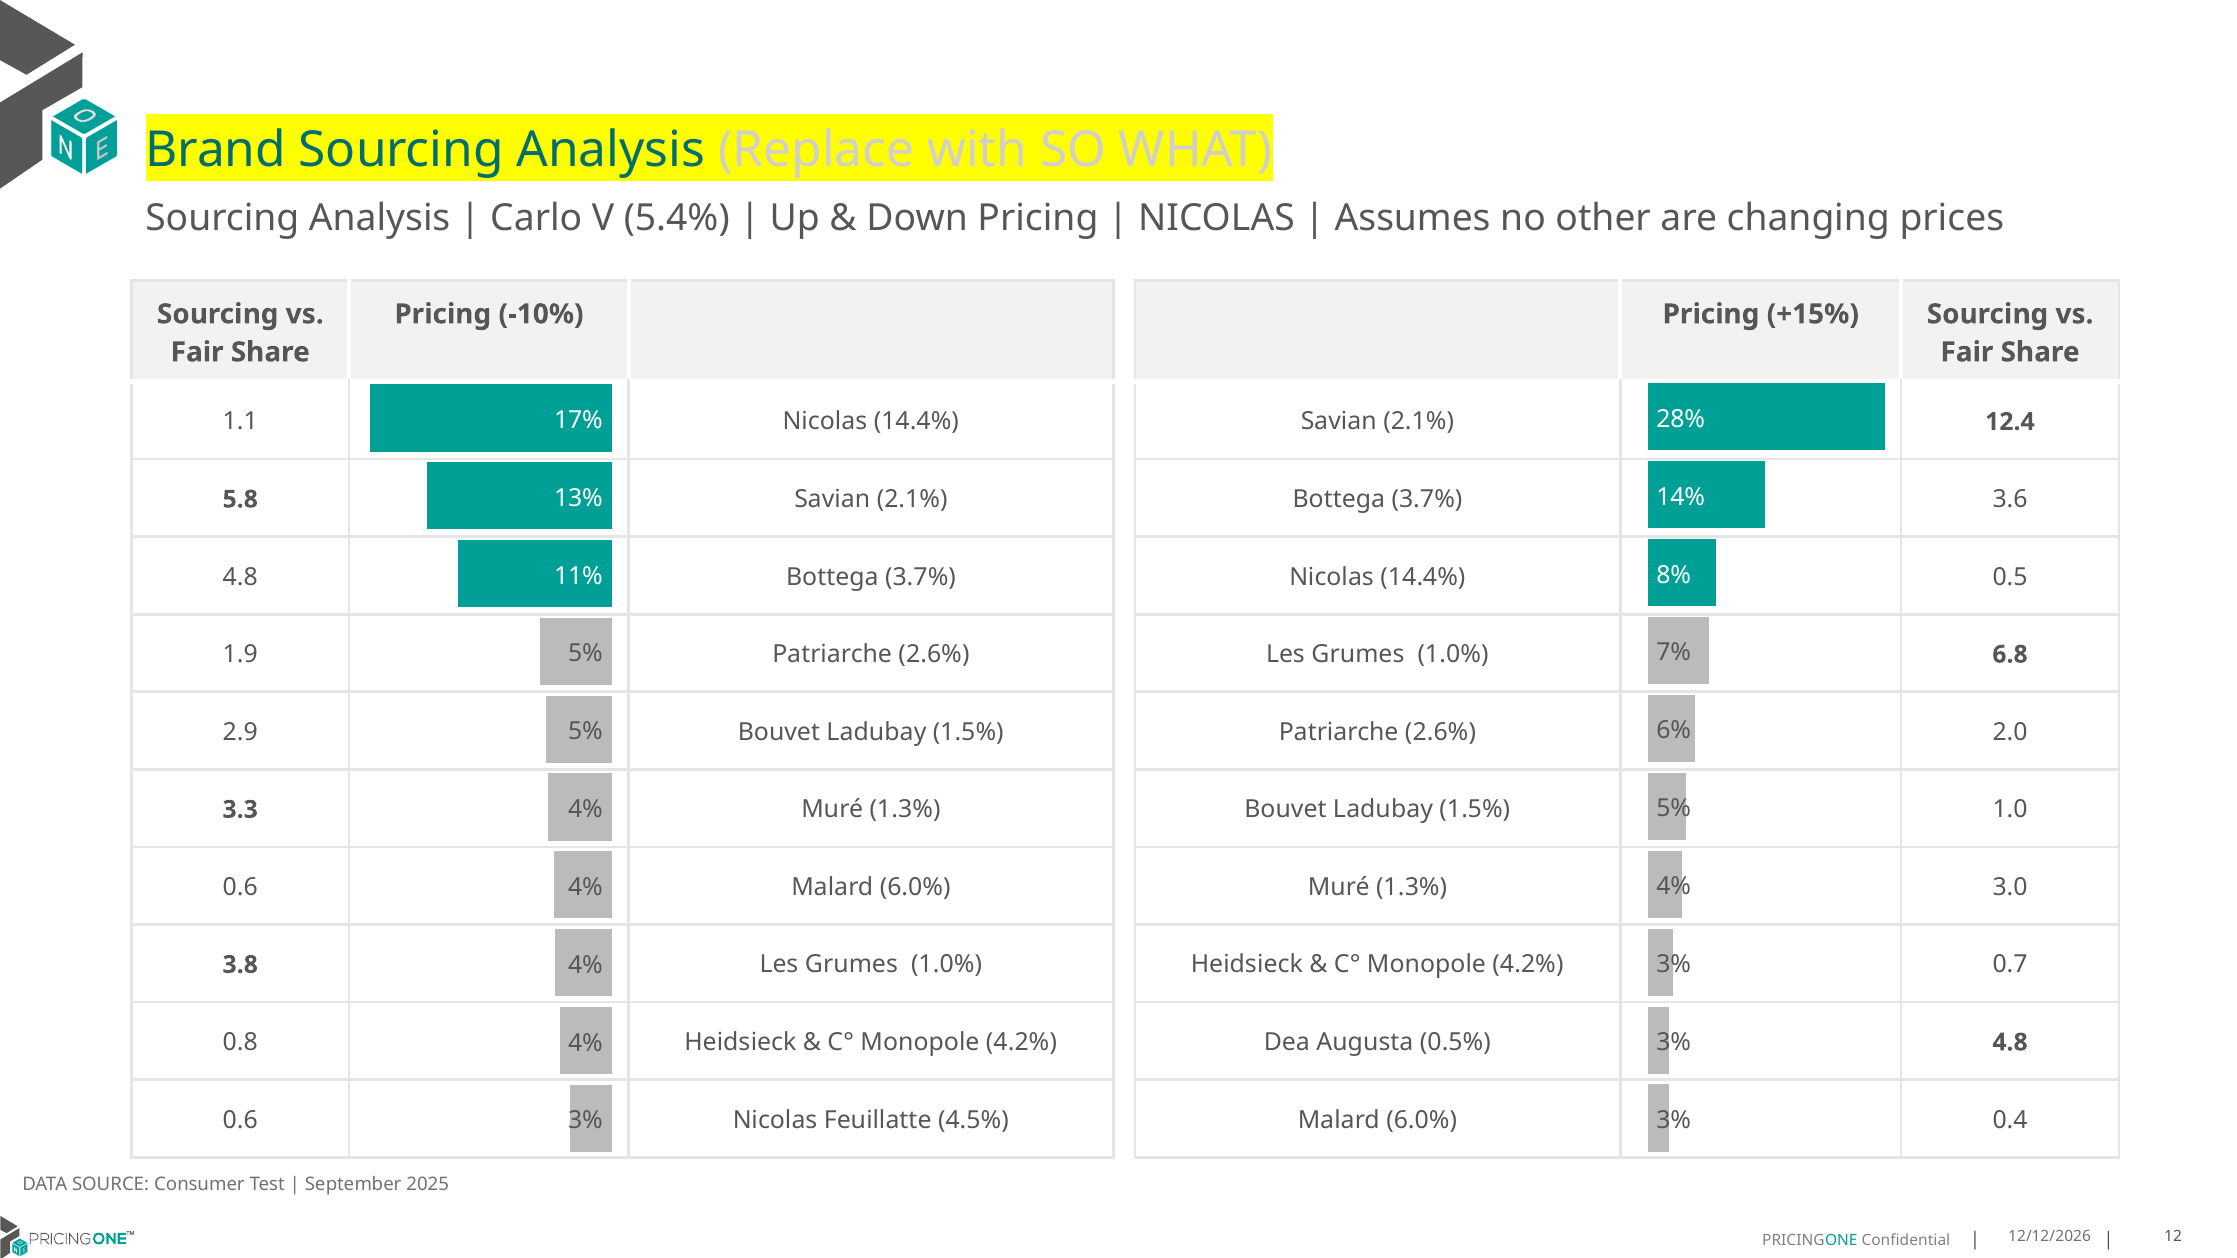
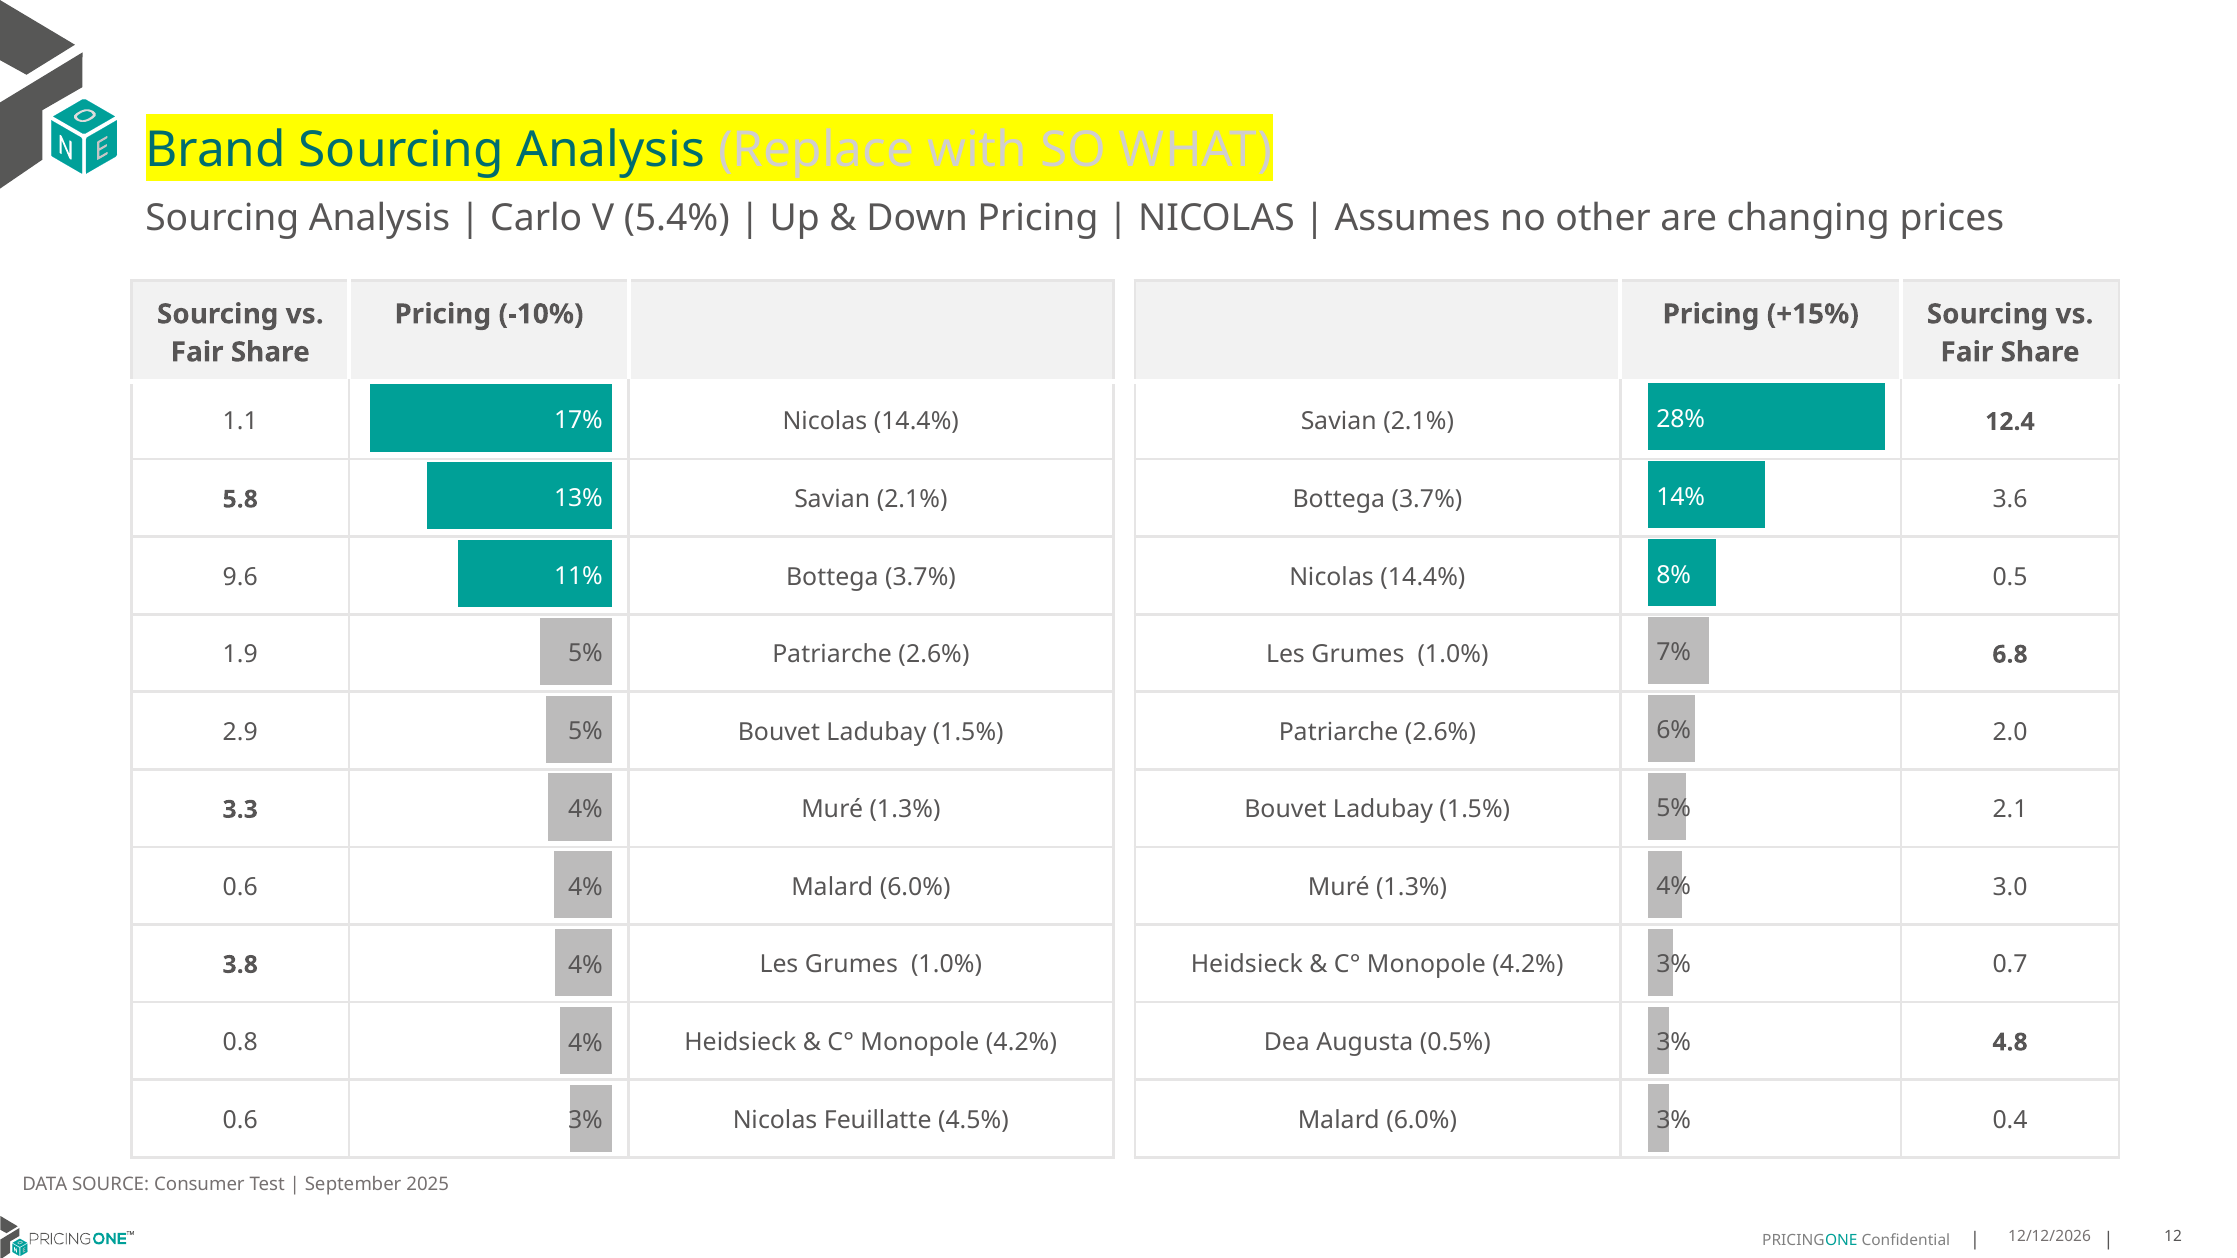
4.8: 4.8 -> 9.6 (240, 577)
1.0: 1.0 -> 2.1 (2010, 810)
